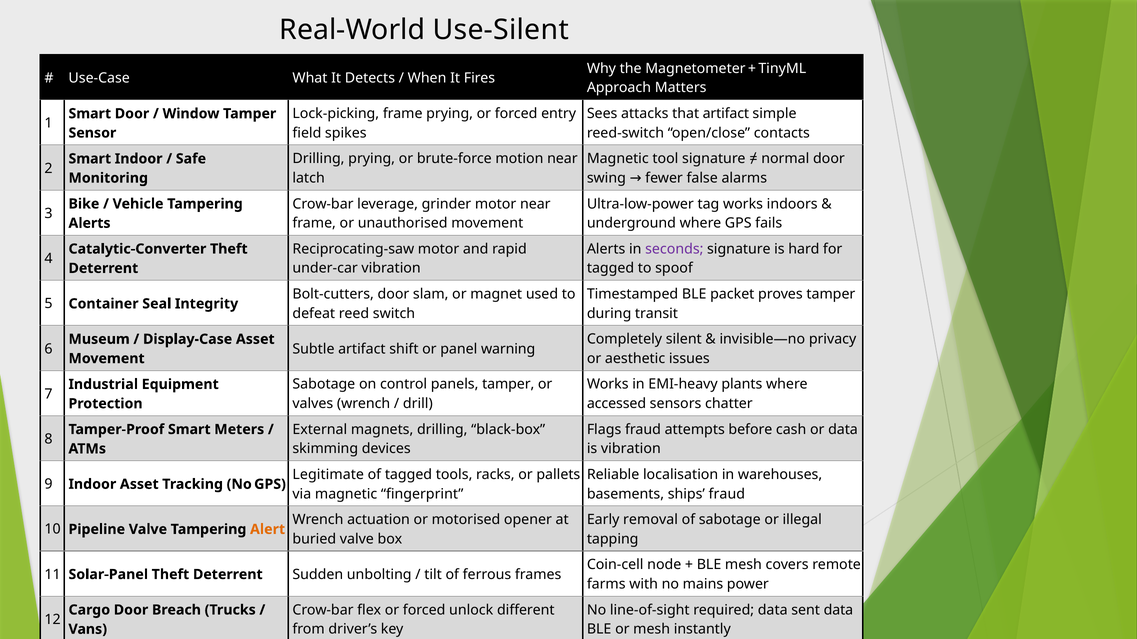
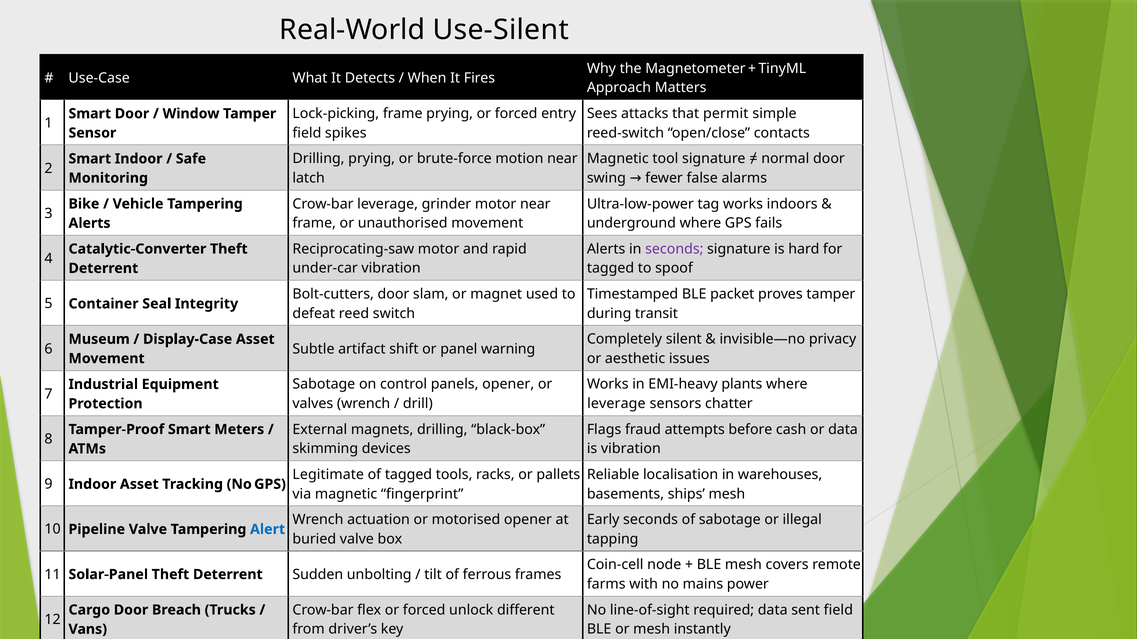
that artifact: artifact -> permit (726, 114)
panels tamper: tamper -> opener (508, 385)
accessed: accessed -> leverage (616, 404)
ships fraud: fraud -> mesh (727, 494)
Early removal: removal -> seconds (651, 520)
Alert colour: orange -> blue (268, 530)
sent data: data -> field (838, 610)
